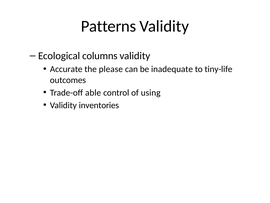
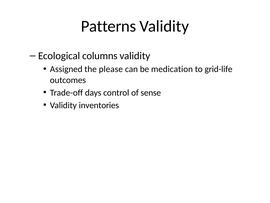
Accurate: Accurate -> Assigned (66, 69)
inadequate: inadequate -> medication (172, 69)
tiny-life: tiny-life -> grid-life (219, 69)
able: able -> days (93, 92)
using: using -> sense (151, 92)
